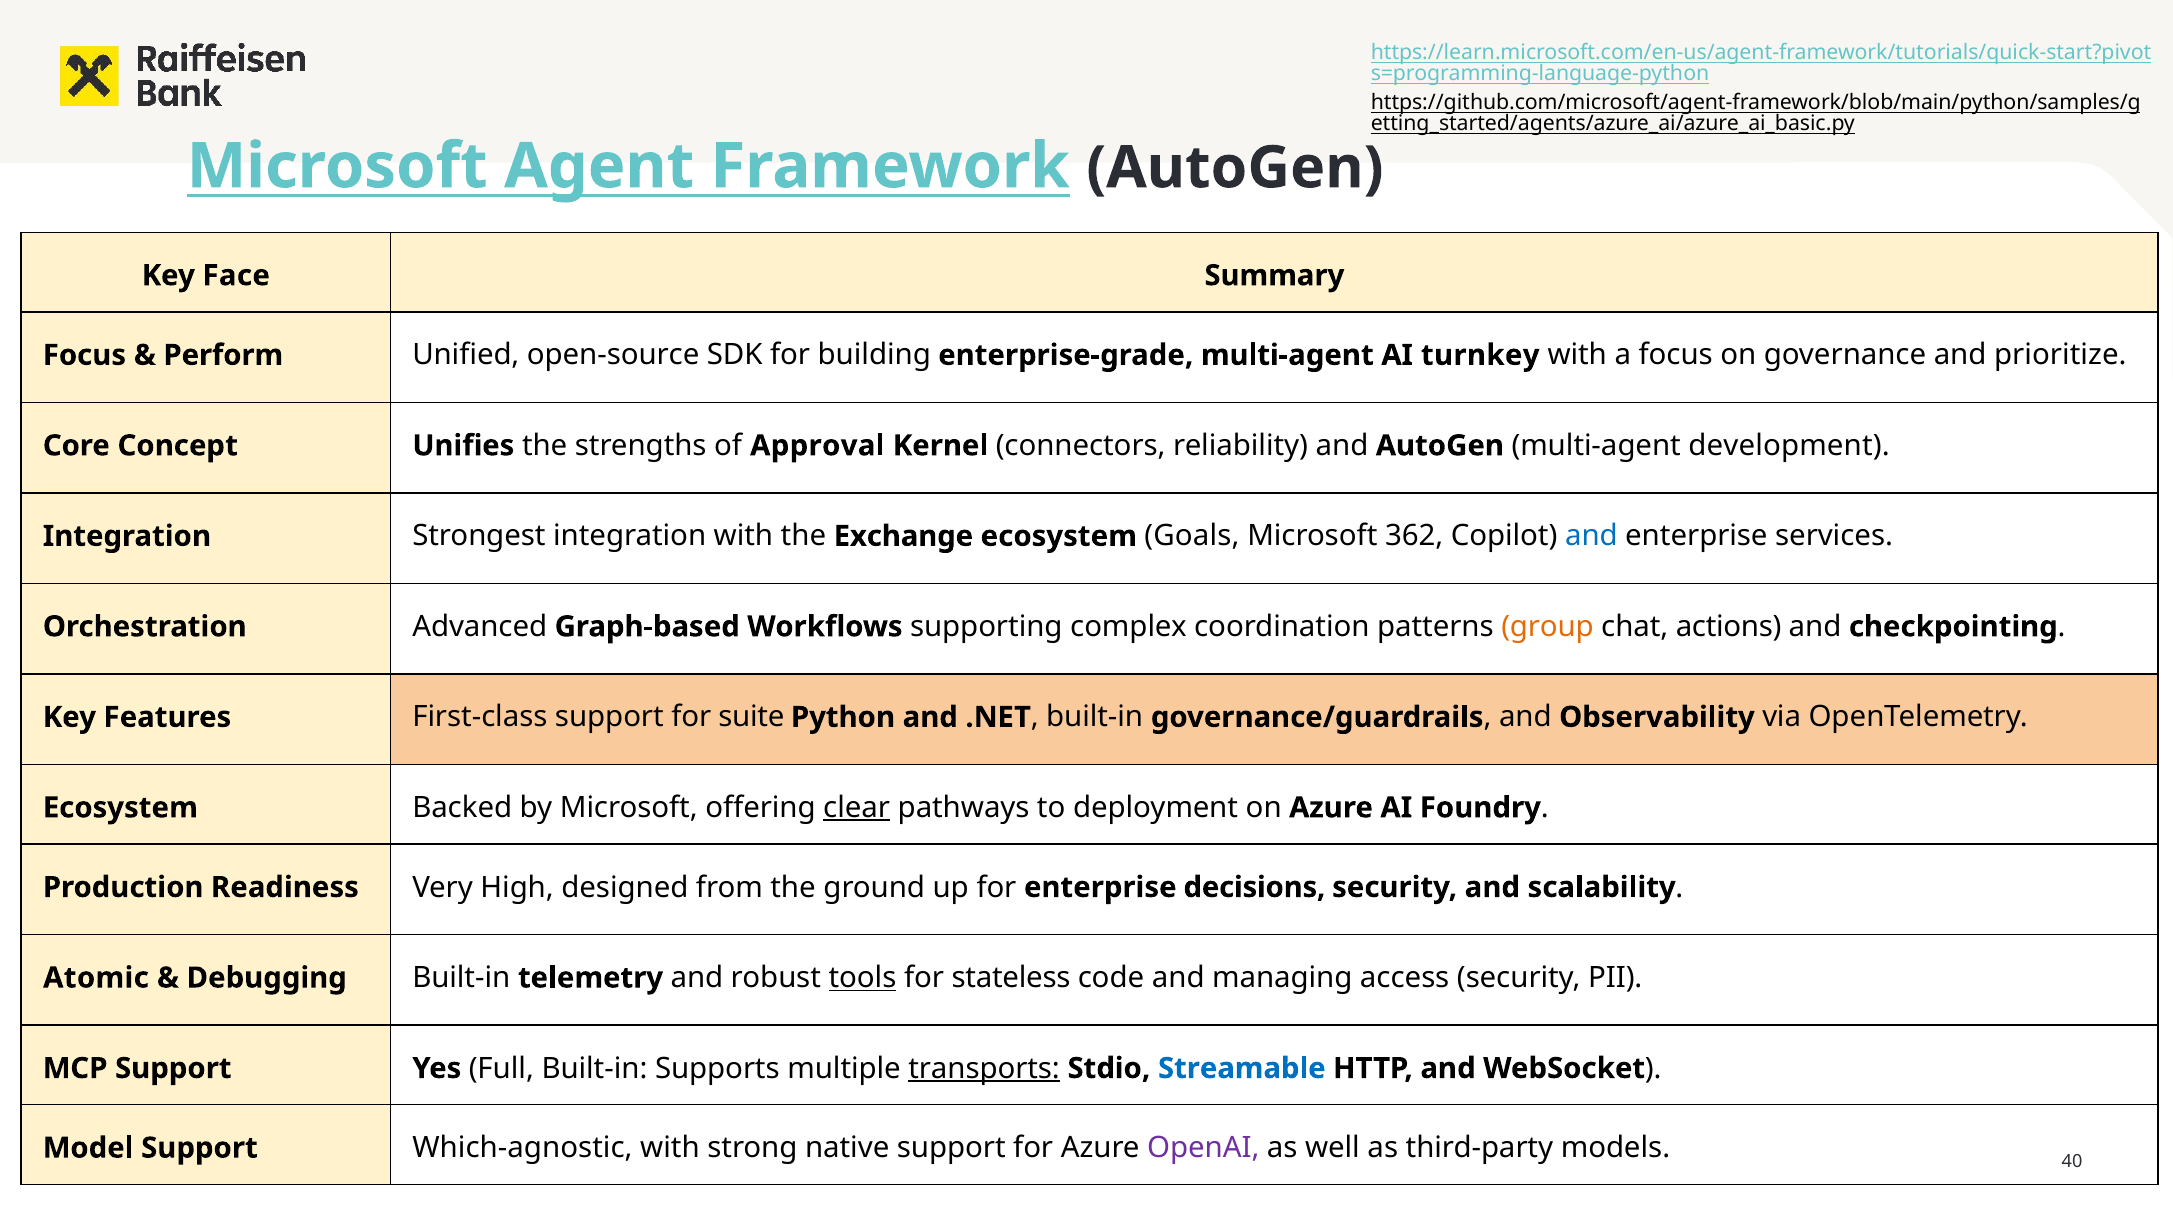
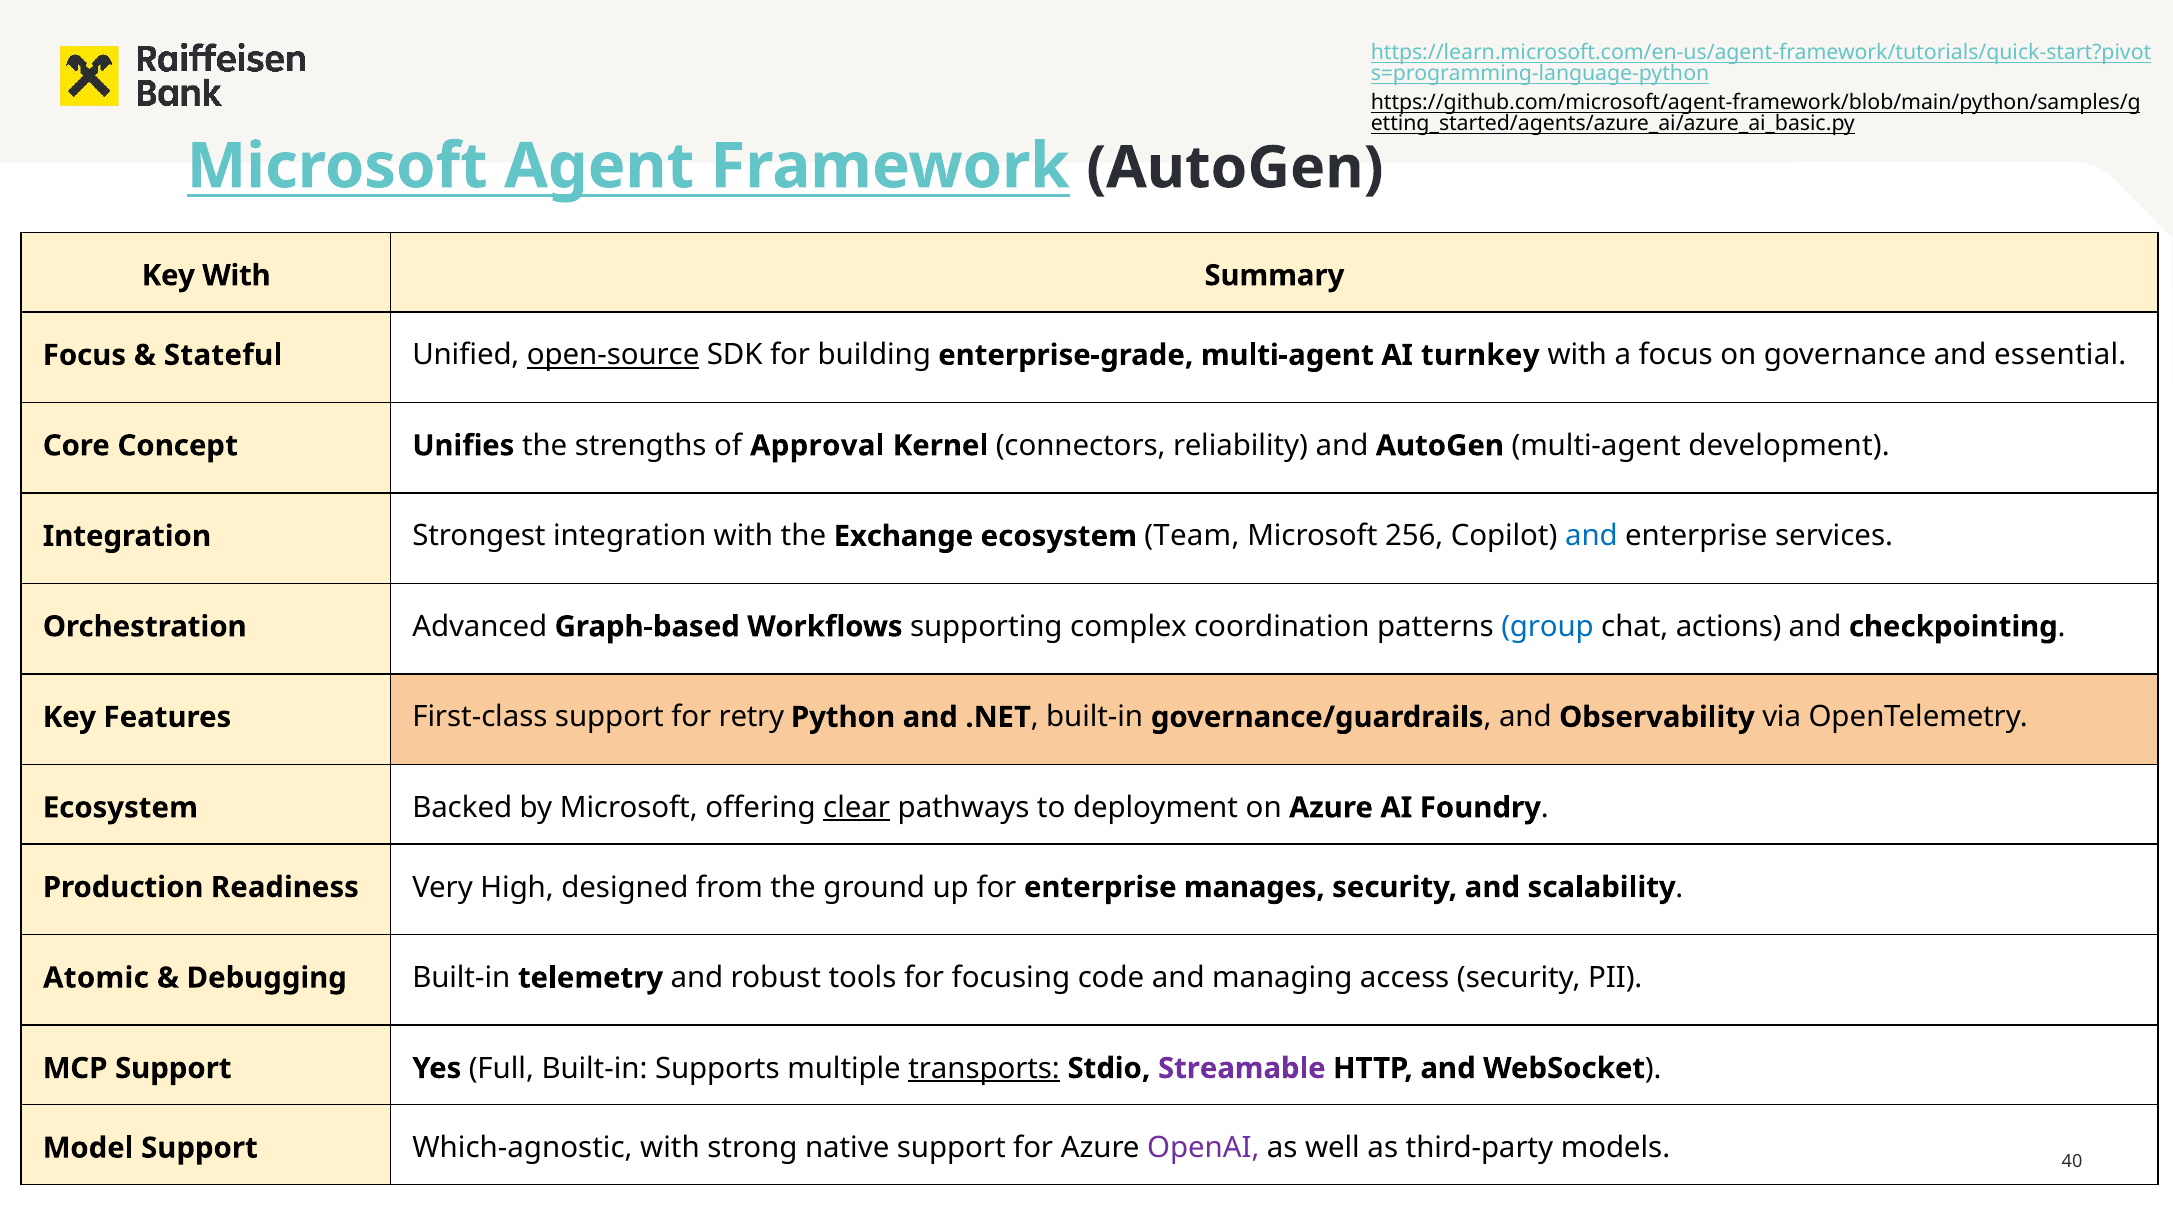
Key Face: Face -> With (236, 276)
Perform: Perform -> Stateful (223, 355)
open-source underline: none -> present (613, 355)
prioritize: prioritize -> essential (2060, 355)
Goals: Goals -> Team (1192, 536)
362: 362 -> 256 (1414, 536)
group colour: orange -> blue (1547, 627)
suite: suite -> retry (751, 717)
decisions: decisions -> manages (1254, 888)
tools underline: present -> none (862, 978)
stateless: stateless -> focusing (1011, 978)
Streamable colour: blue -> purple (1242, 1069)
